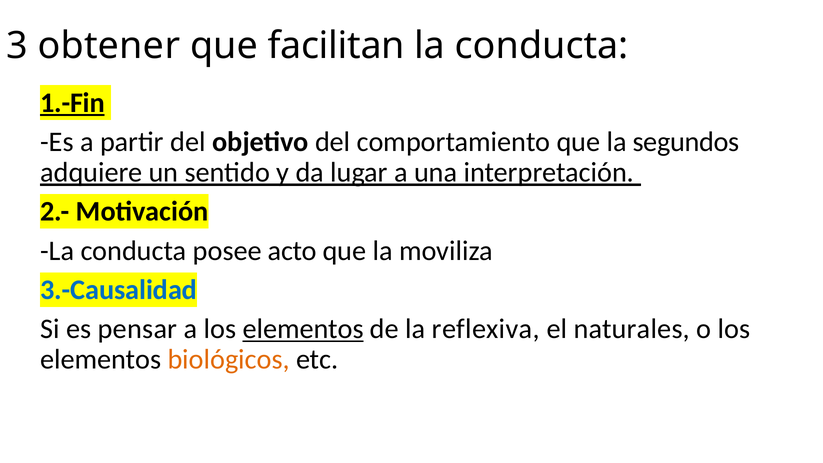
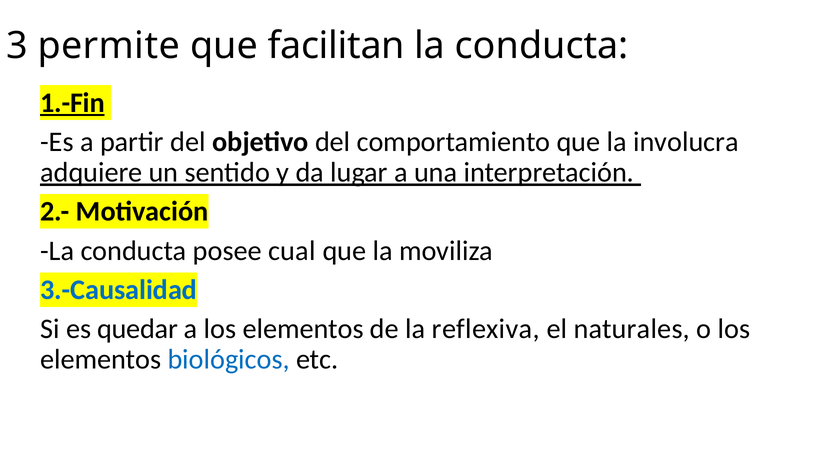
obtener: obtener -> permite (109, 46)
segundos: segundos -> involucra (686, 142)
acto: acto -> cual (292, 251)
pensar: pensar -> quedar (138, 329)
elementos underline: present -> none (303, 329)
biológicos colour: orange -> blue (229, 360)
